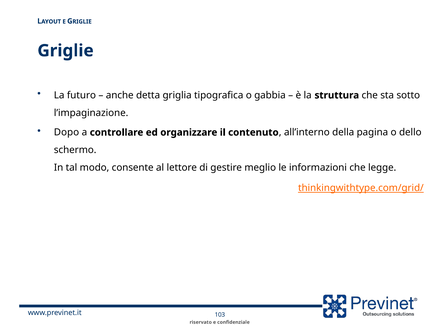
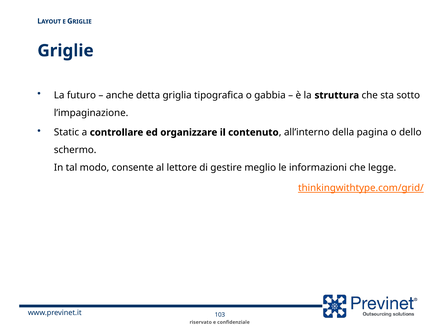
Dopo: Dopo -> Static (67, 132)
